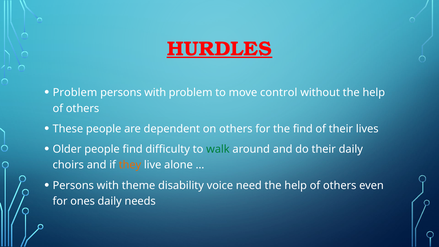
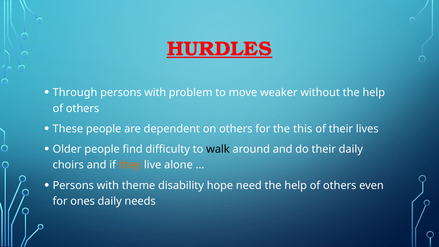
Problem: Problem -> Through (75, 93)
control: control -> weaker (279, 93)
the find: find -> this (303, 129)
walk colour: green -> black (218, 149)
voice: voice -> hope (220, 185)
